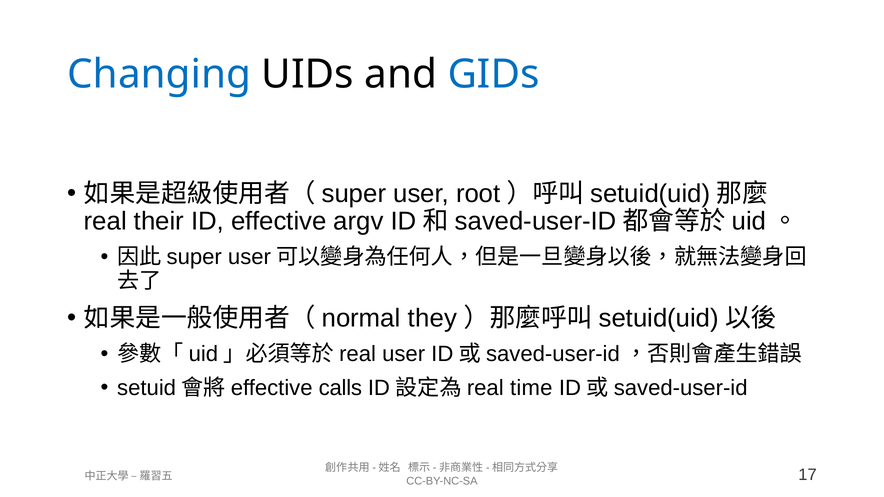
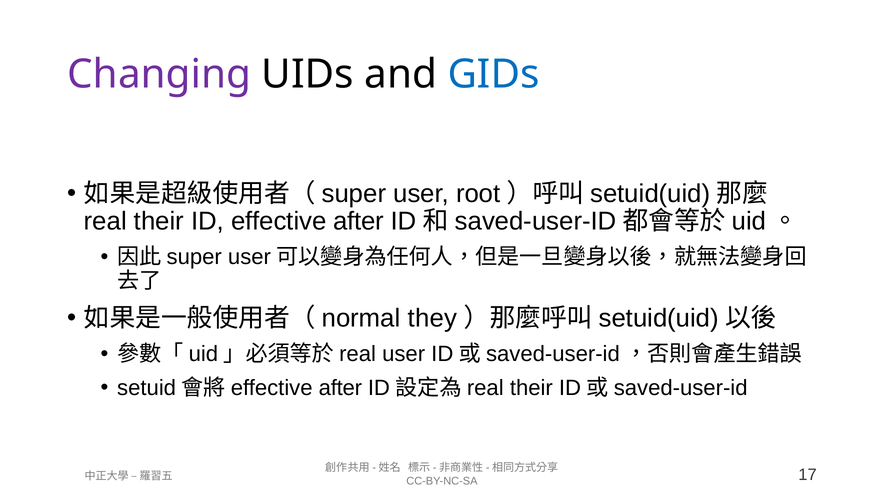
Changing colour: blue -> purple (159, 74)
effective argv: argv -> after (359, 221)
calls: calls -> after (340, 388)
time: time -> their (531, 388)
